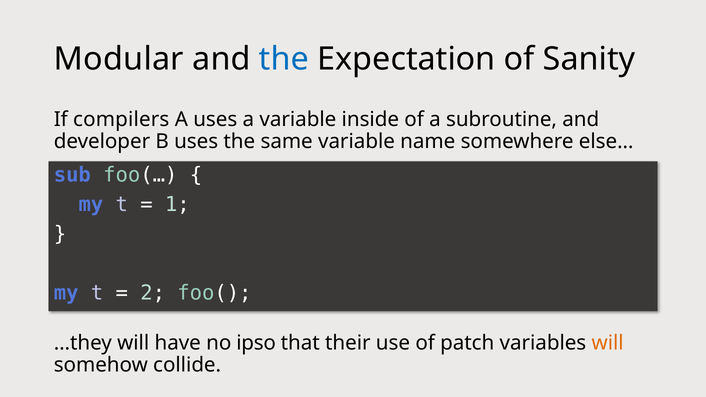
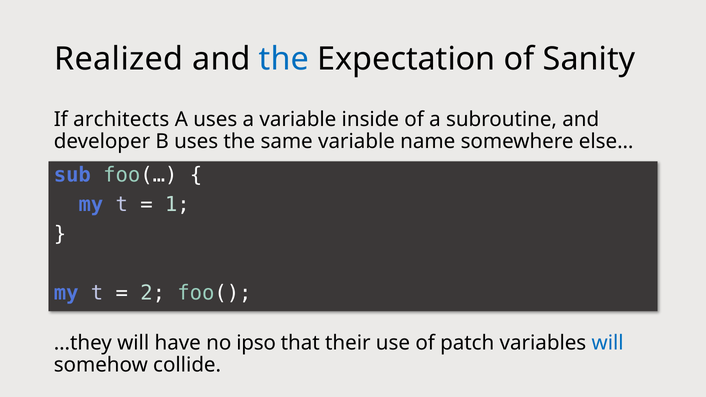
Modular: Modular -> Realized (119, 59)
compilers: compilers -> architects (121, 119)
will colour: orange -> blue (608, 343)
